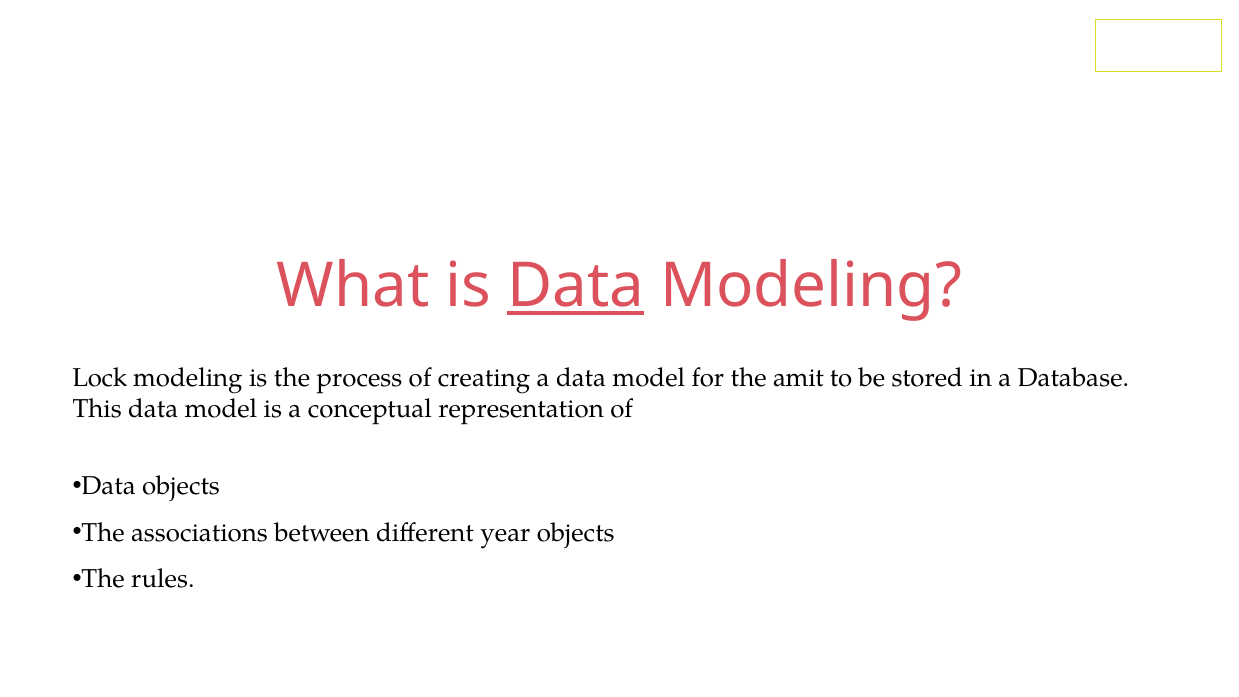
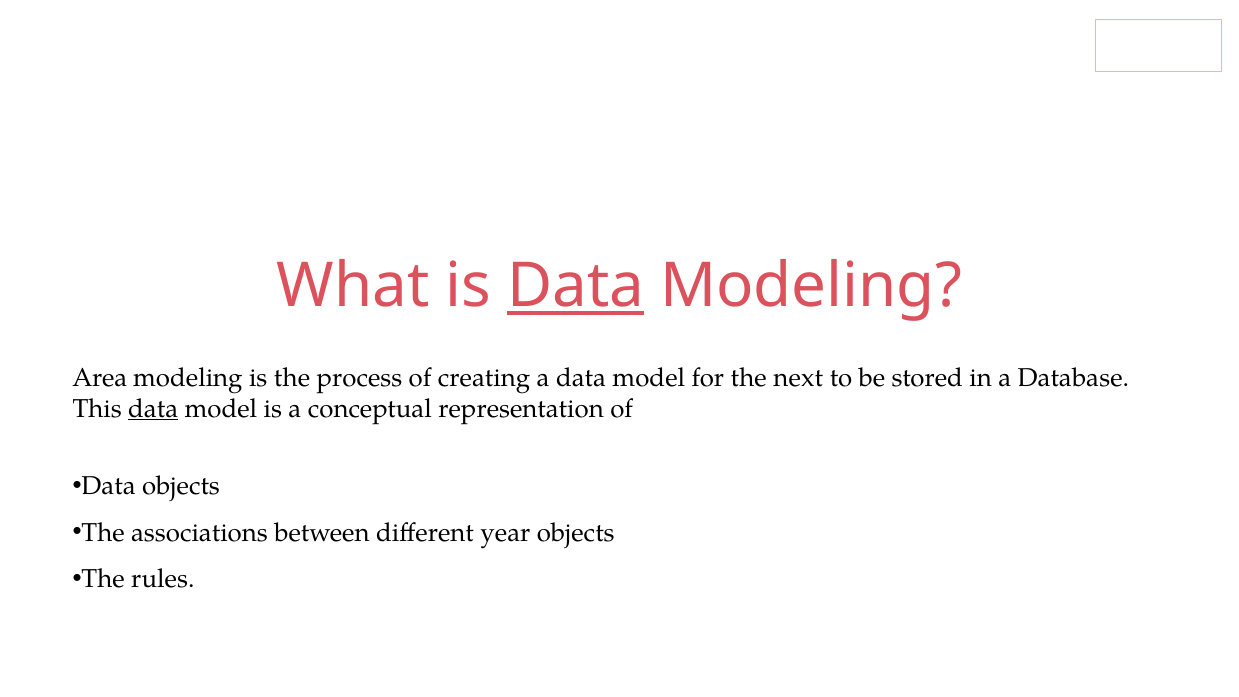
Lock: Lock -> Area (100, 378)
amit: amit -> next (798, 378)
data underline: none -> present (153, 409)
